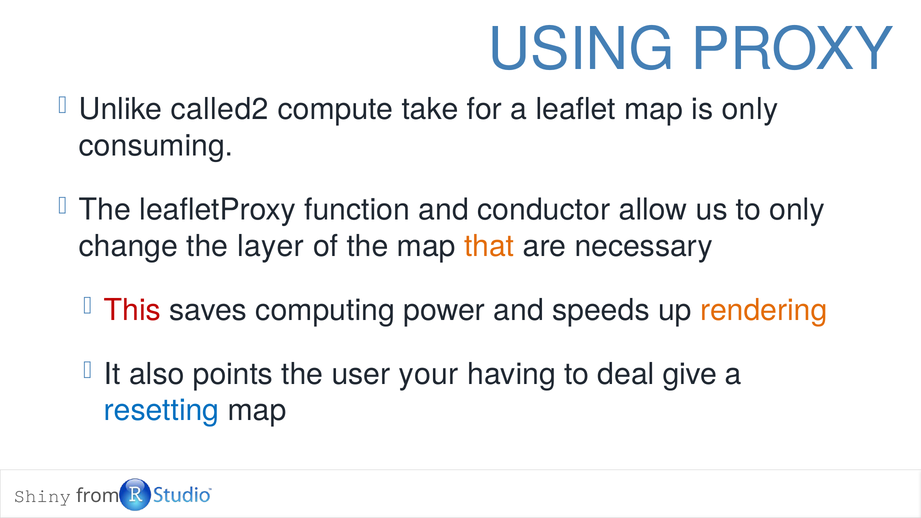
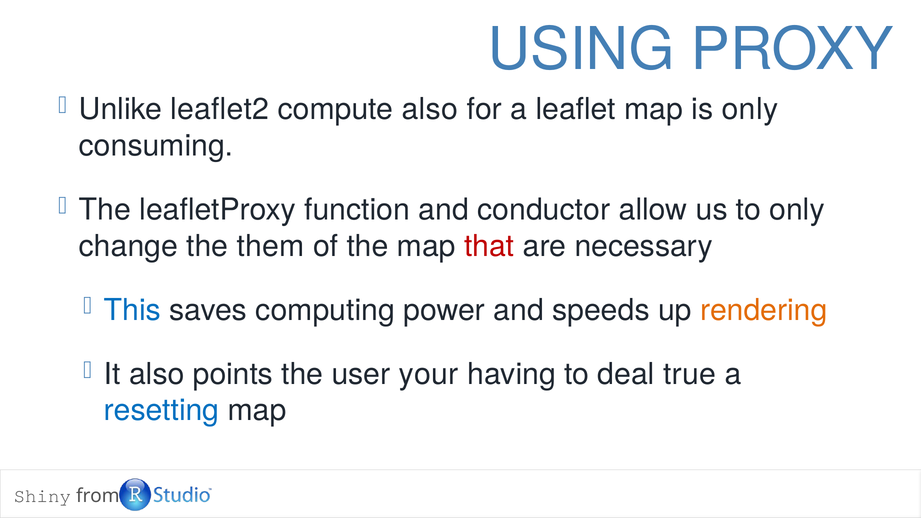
called2: called2 -> leaflet2 (220, 109)
compute take: take -> also (430, 109)
layer: layer -> them (271, 246)
that colour: orange -> red (489, 246)
This colour: red -> blue (132, 310)
give: give -> true (690, 374)
